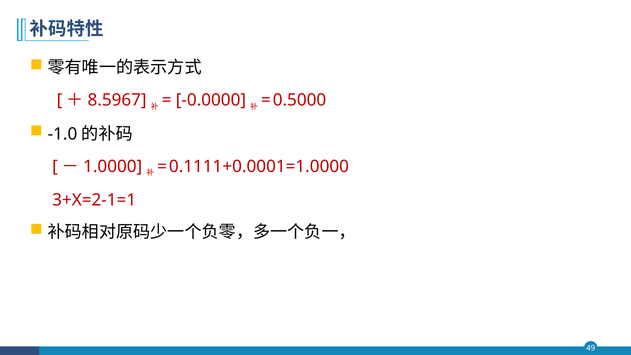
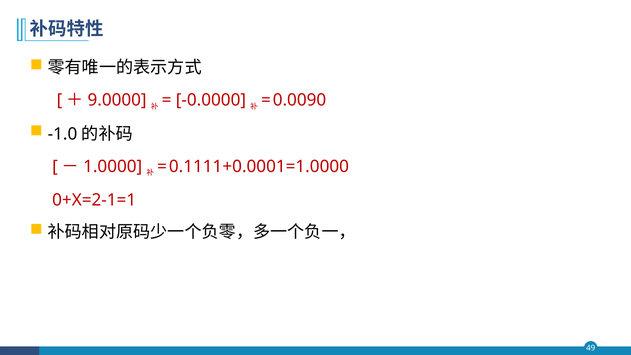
8.5967: 8.5967 -> 9.0000 (117, 100)
0.5000: 0.5000 -> 0.0090 (299, 100)
3+X=2-1=1: 3+X=2-1=1 -> 0+X=2-1=1 (94, 200)
